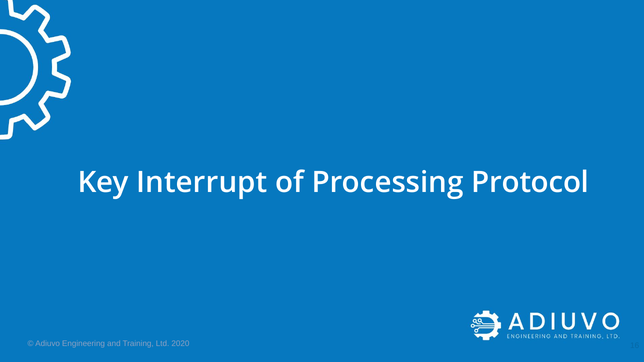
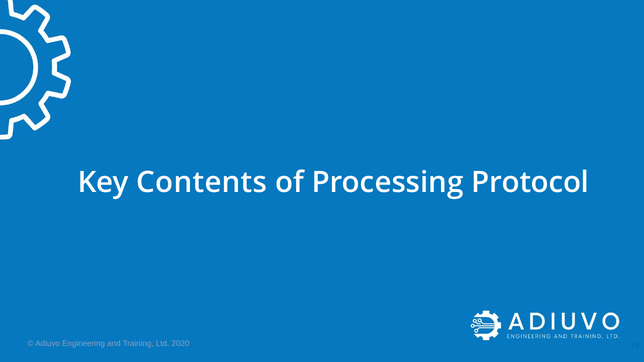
Interrupt: Interrupt -> Contents (202, 183)
